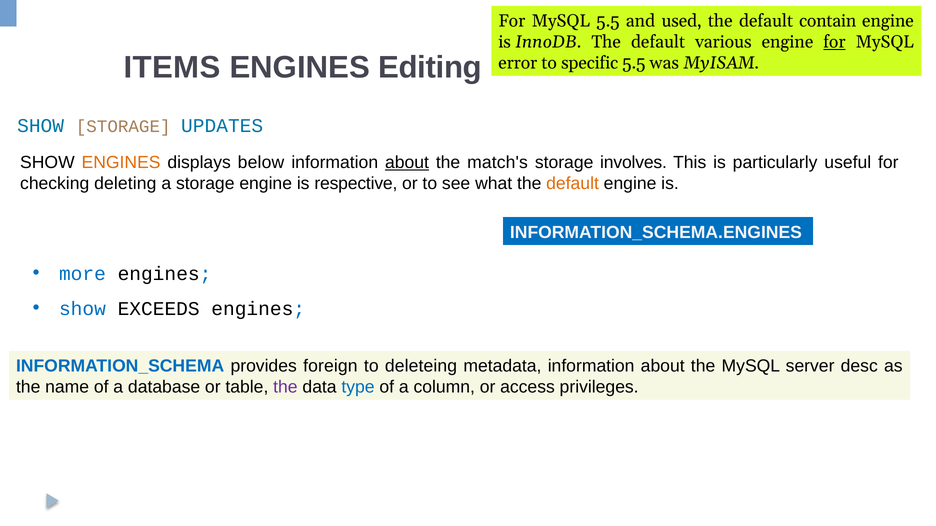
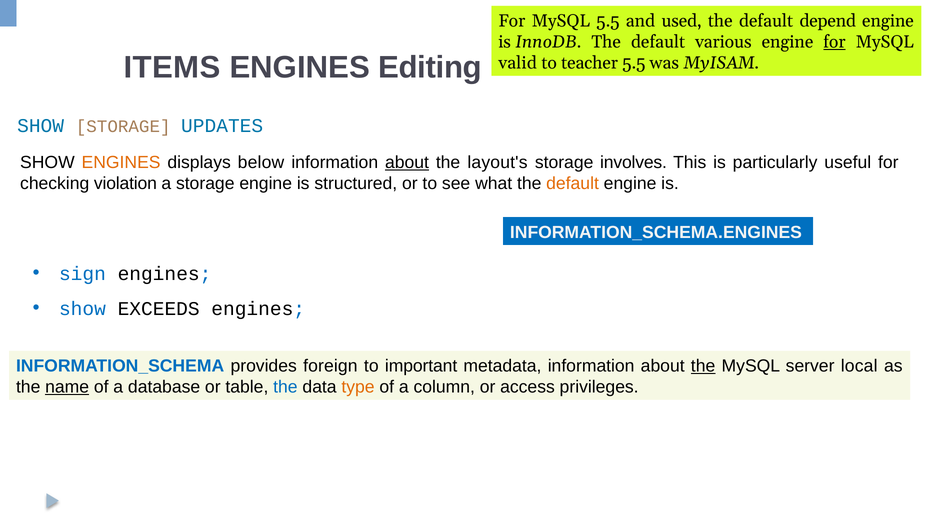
contain: contain -> depend (828, 21)
error: error -> valid (518, 63)
specific: specific -> teacher (590, 63)
match's: match's -> layout's (497, 162)
deleting: deleting -> violation (125, 184)
respective: respective -> structured (356, 184)
more: more -> sign (82, 274)
deleteing: deleteing -> important (421, 366)
the underline: none -> present (703, 366)
desc: desc -> local (859, 366)
name underline: none -> present (67, 387)
the colour: purple -> blue (285, 387)
type colour: blue -> orange (358, 387)
